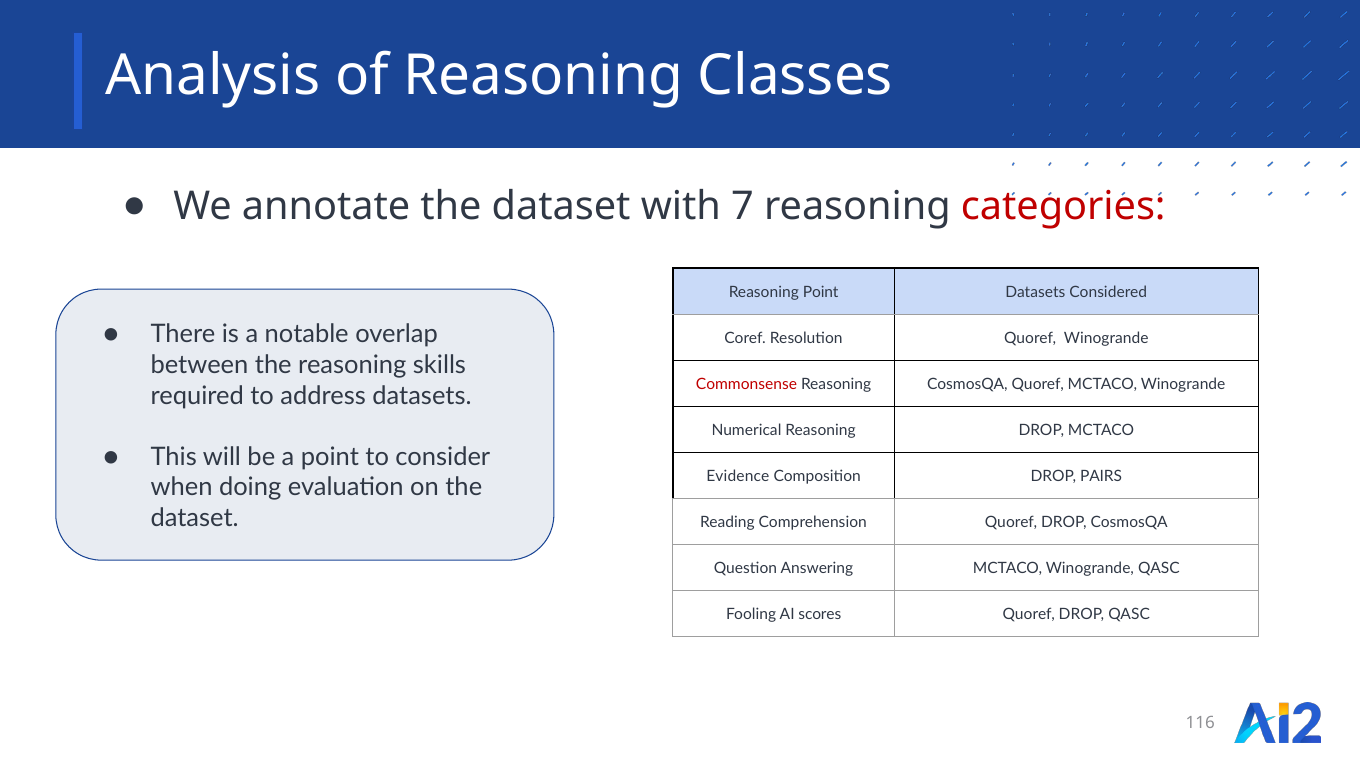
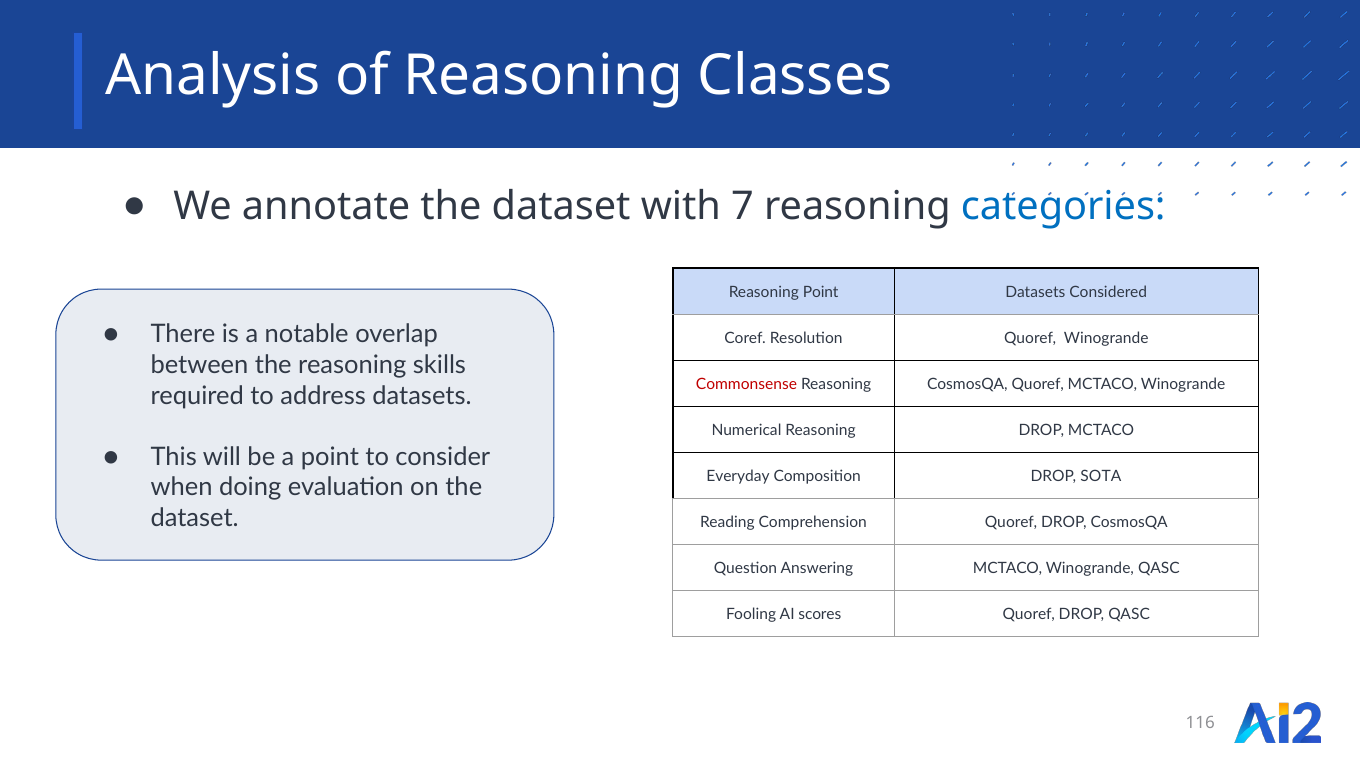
categories colour: red -> blue (1063, 206)
Evidence: Evidence -> Everyday (738, 476)
PAIRS: PAIRS -> SOTA (1101, 476)
